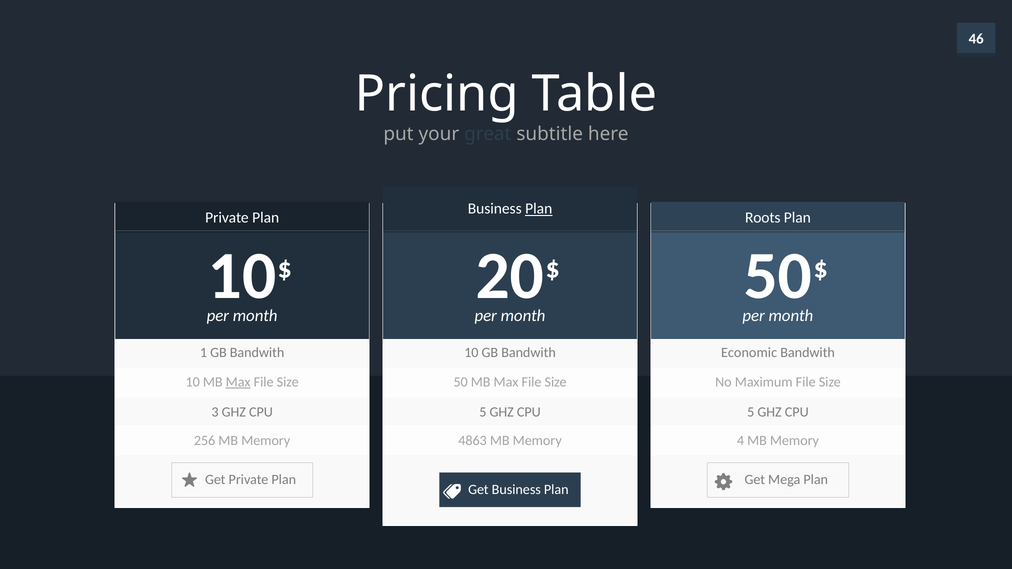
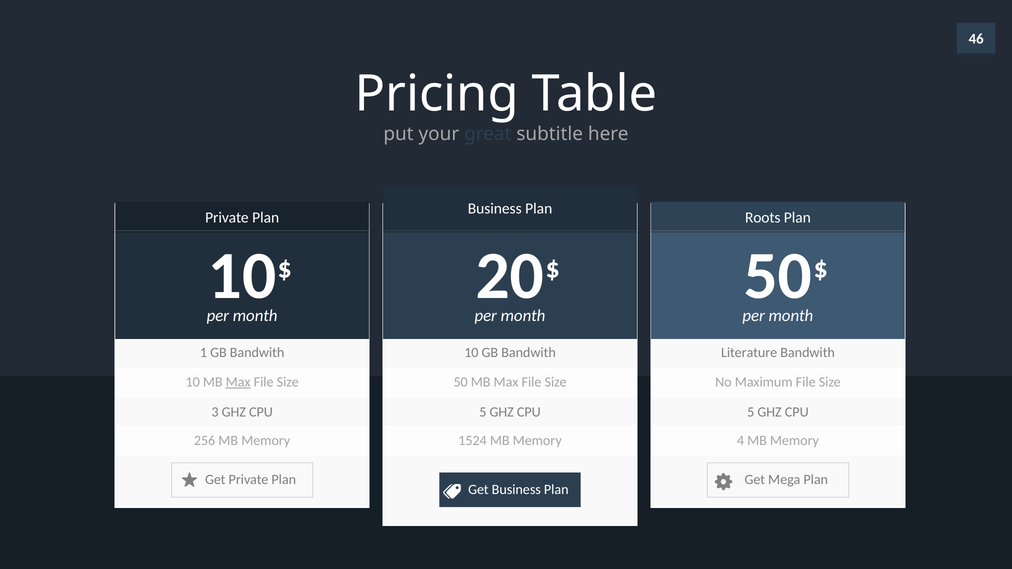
Plan underline: present -> none (539, 209)
Economic: Economic -> Literature (749, 353)
4863: 4863 -> 1524 (473, 441)
